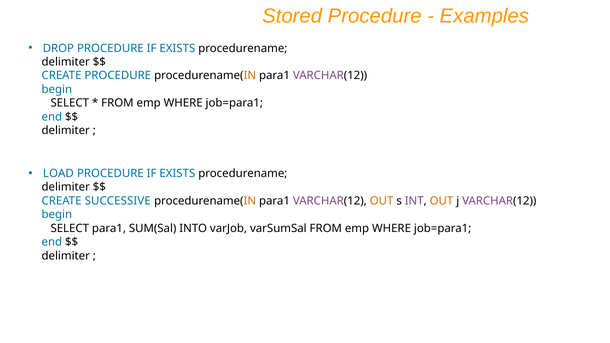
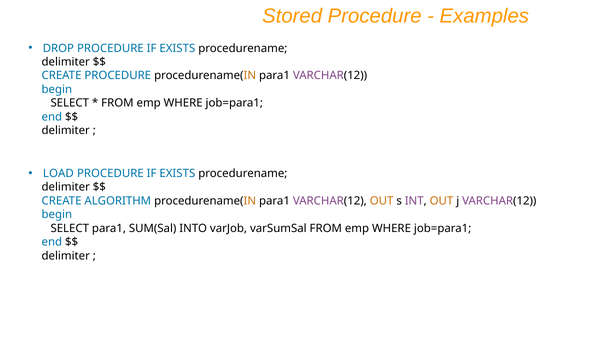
SUCCESSIVE: SUCCESSIVE -> ALGORITHM (118, 201)
